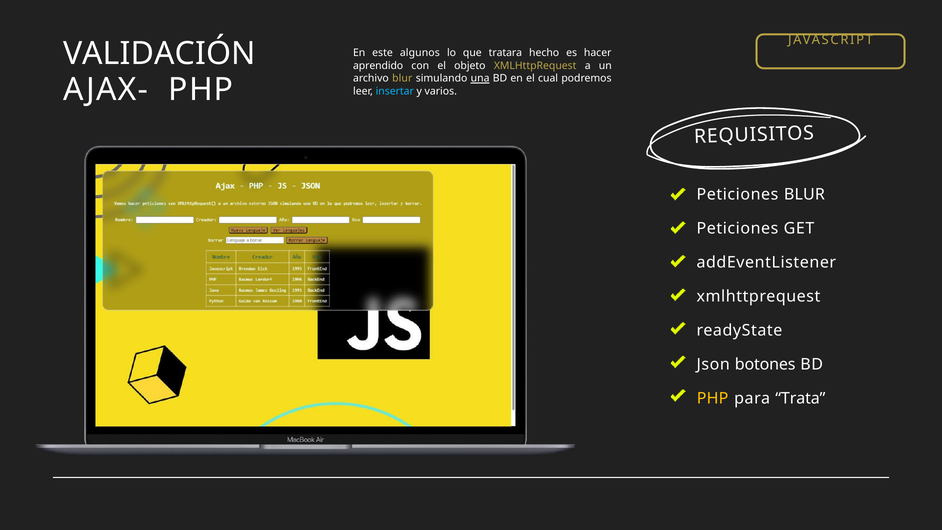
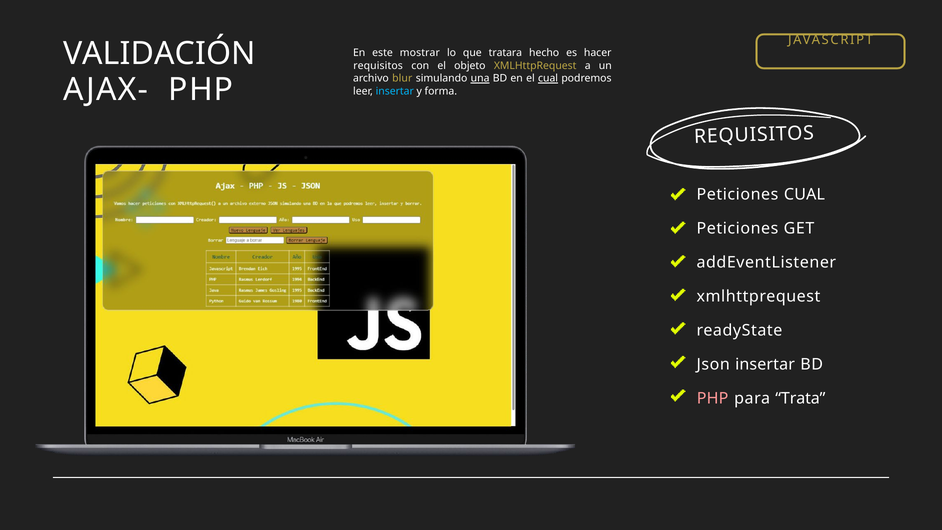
algunos: algunos -> mostrar (420, 53)
aprendido: aprendido -> requisitos (378, 66)
cual underline: none -> present (548, 79)
varios: varios -> forma (441, 91)
Peticiones BLUR: BLUR -> CUAL (804, 194)
Json botones: botones -> insertar (765, 364)
PHP colour: yellow -> pink (713, 398)
